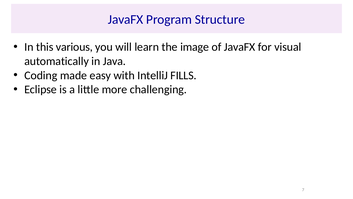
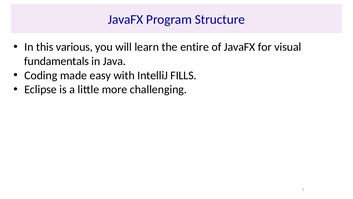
image: image -> entire (195, 47)
automatically: automatically -> fundamentals (57, 61)
